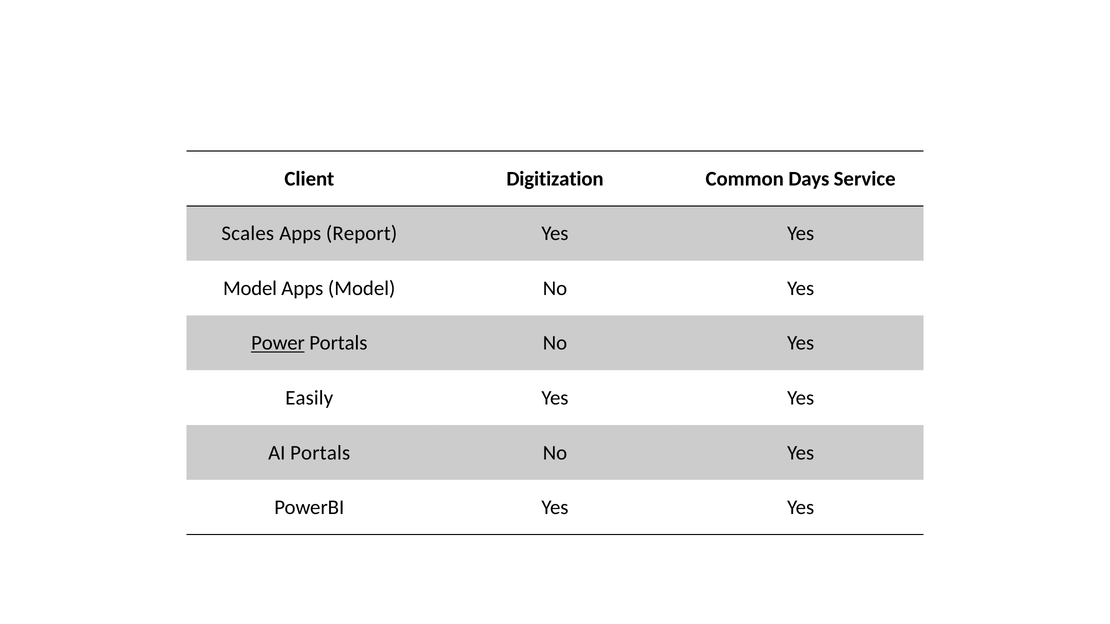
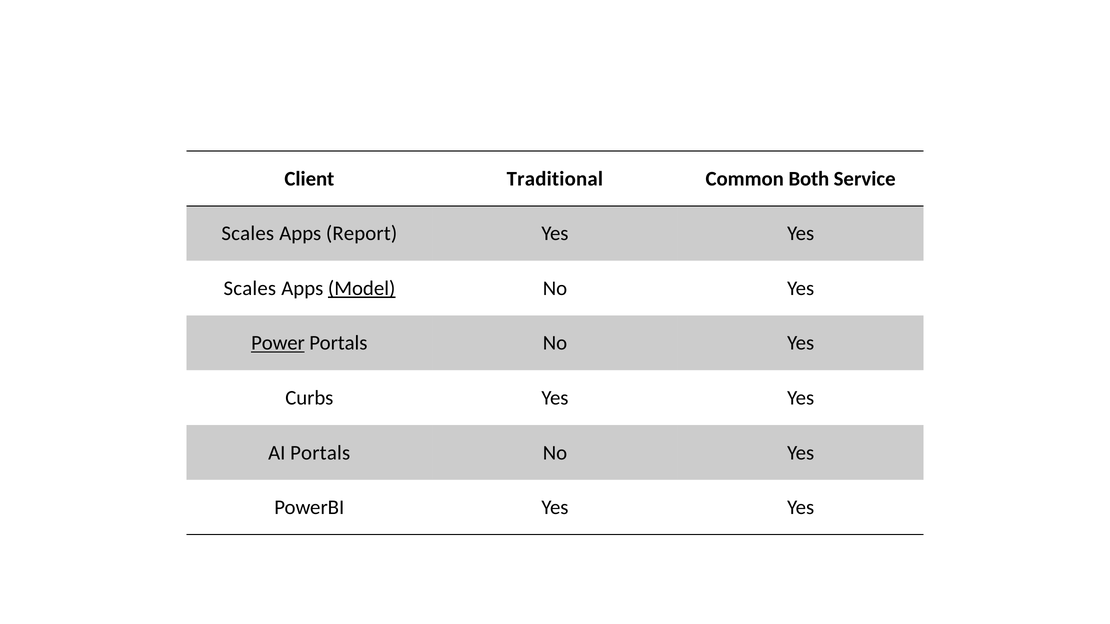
Digitization: Digitization -> Traditional (555, 179)
Days: Days -> Both (809, 179)
Model: Model -> Scales (250, 288)
Model underline: none -> present (362, 288)
Easily: Easily -> Curbs (309, 398)
